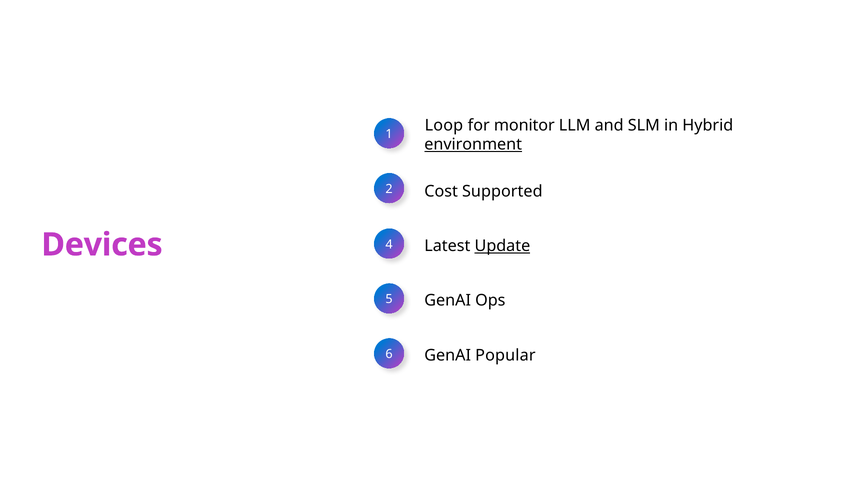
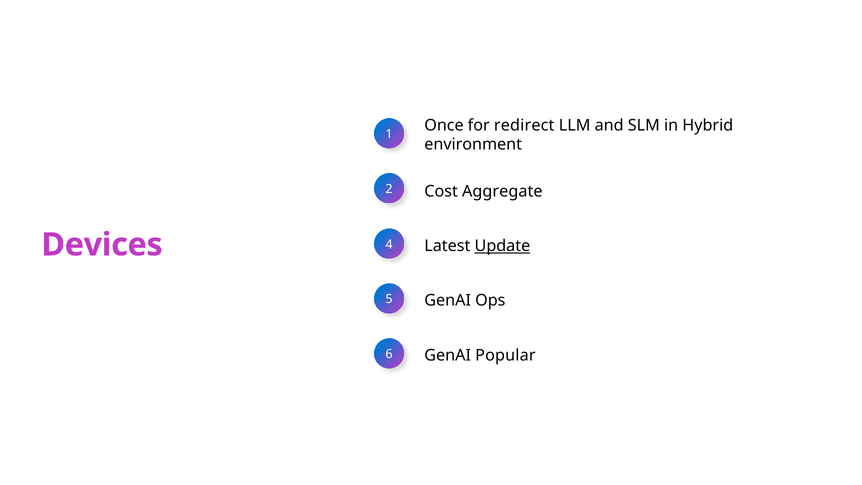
Loop: Loop -> Once (444, 125)
monitor: monitor -> redirect (524, 125)
environment underline: present -> none (473, 145)
Supported: Supported -> Aggregate (502, 191)
